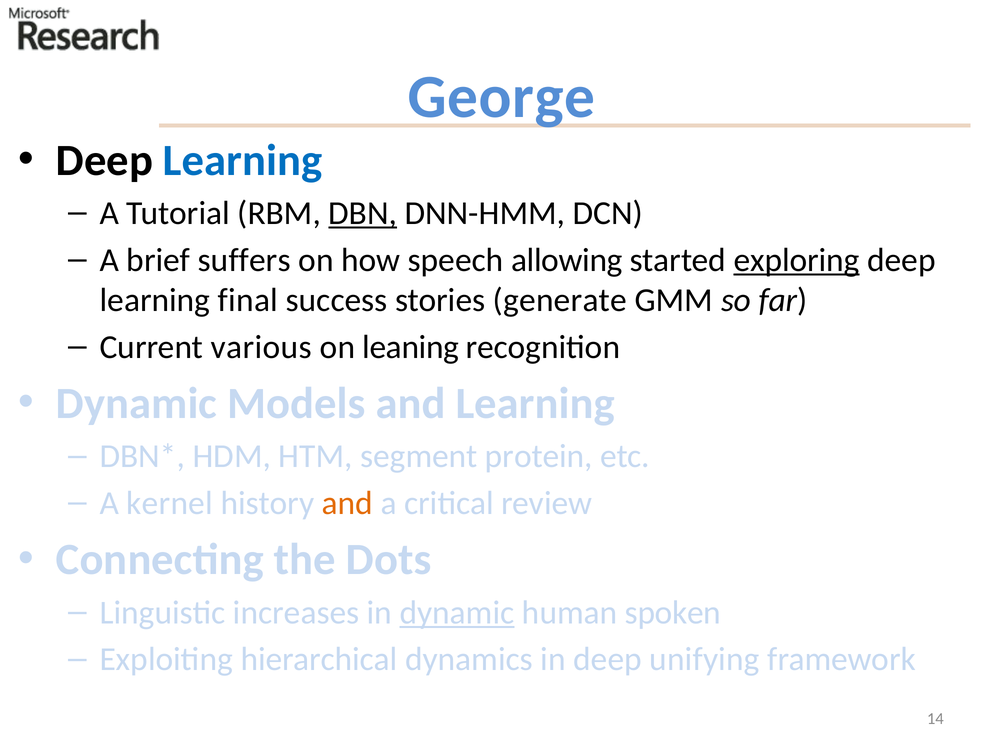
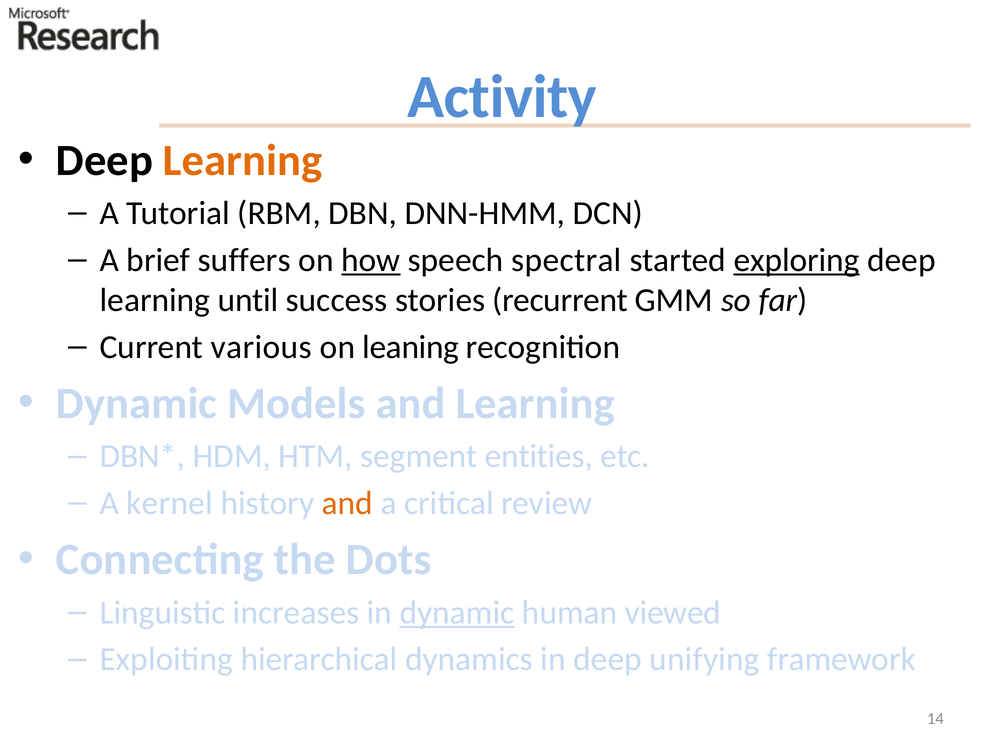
George: George -> Activity (502, 97)
Learning colour: blue -> orange (243, 160)
DBN underline: present -> none (363, 213)
how underline: none -> present (371, 260)
allowing: allowing -> spectral (566, 260)
final: final -> until (248, 300)
generate: generate -> recurrent (560, 300)
protein: protein -> entities (539, 456)
spoken: spoken -> viewed (673, 613)
